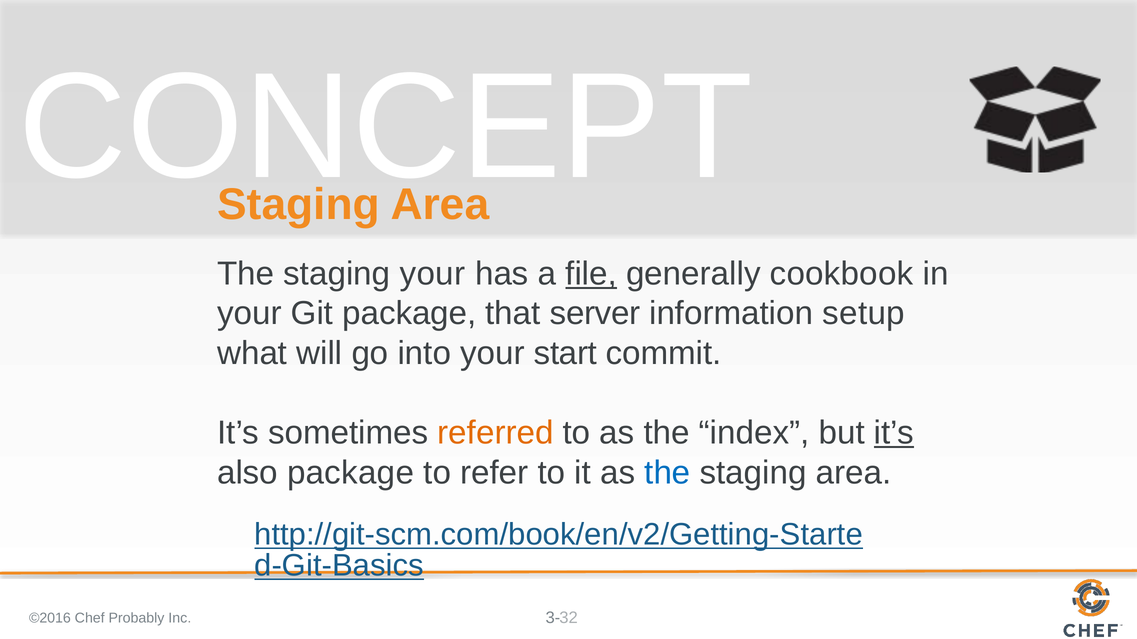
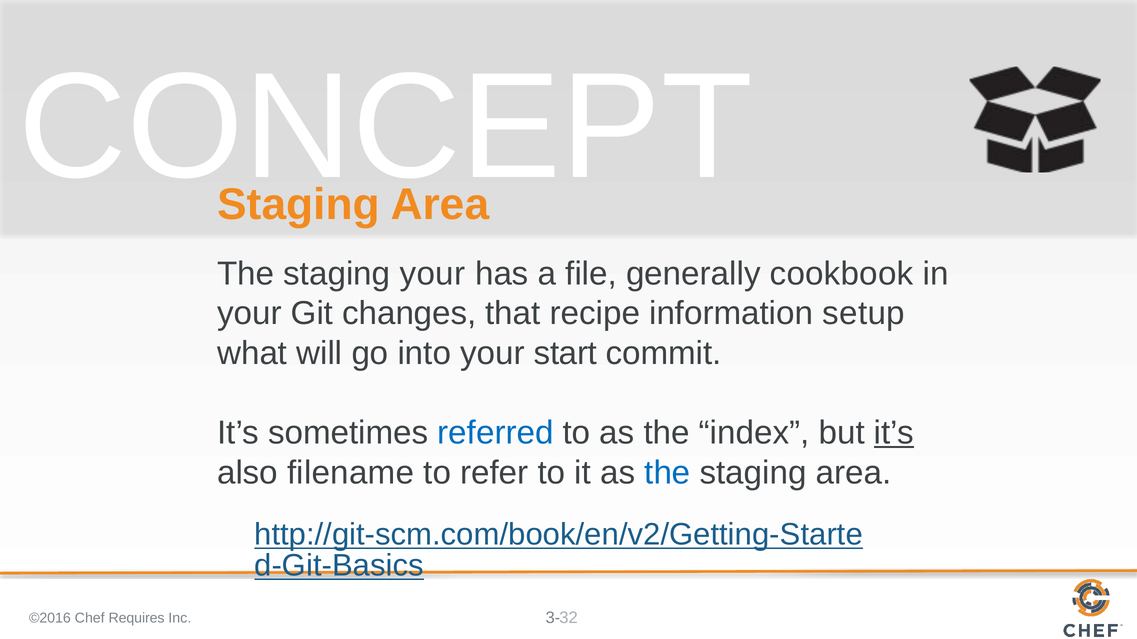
file underline: present -> none (591, 274)
Git package: package -> changes (409, 314)
server: server -> recipe (595, 314)
referred colour: orange -> blue (495, 433)
also package: package -> filename (351, 473)
Probably: Probably -> Requires (137, 619)
